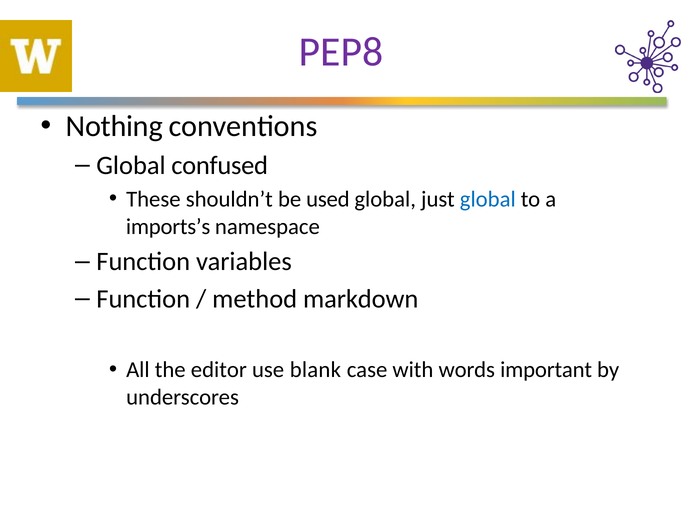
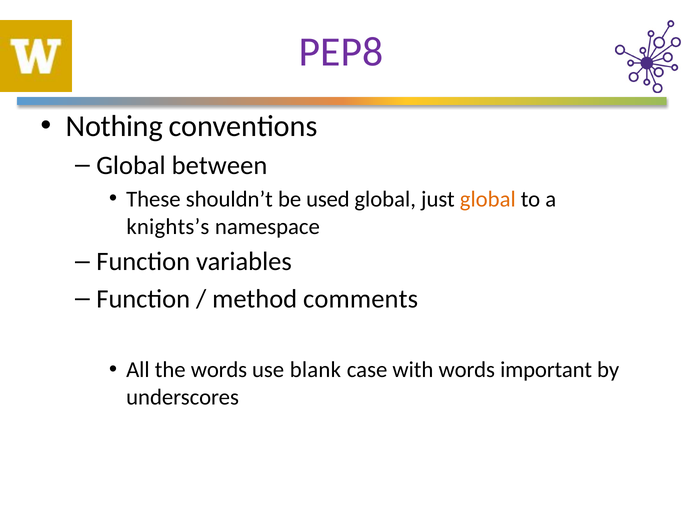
confused: confused -> between (219, 165)
global colour: blue -> orange (488, 199)
imports’s: imports’s -> knights’s (168, 226)
markdown: markdown -> comments (361, 299)
the editor: editor -> words (219, 370)
